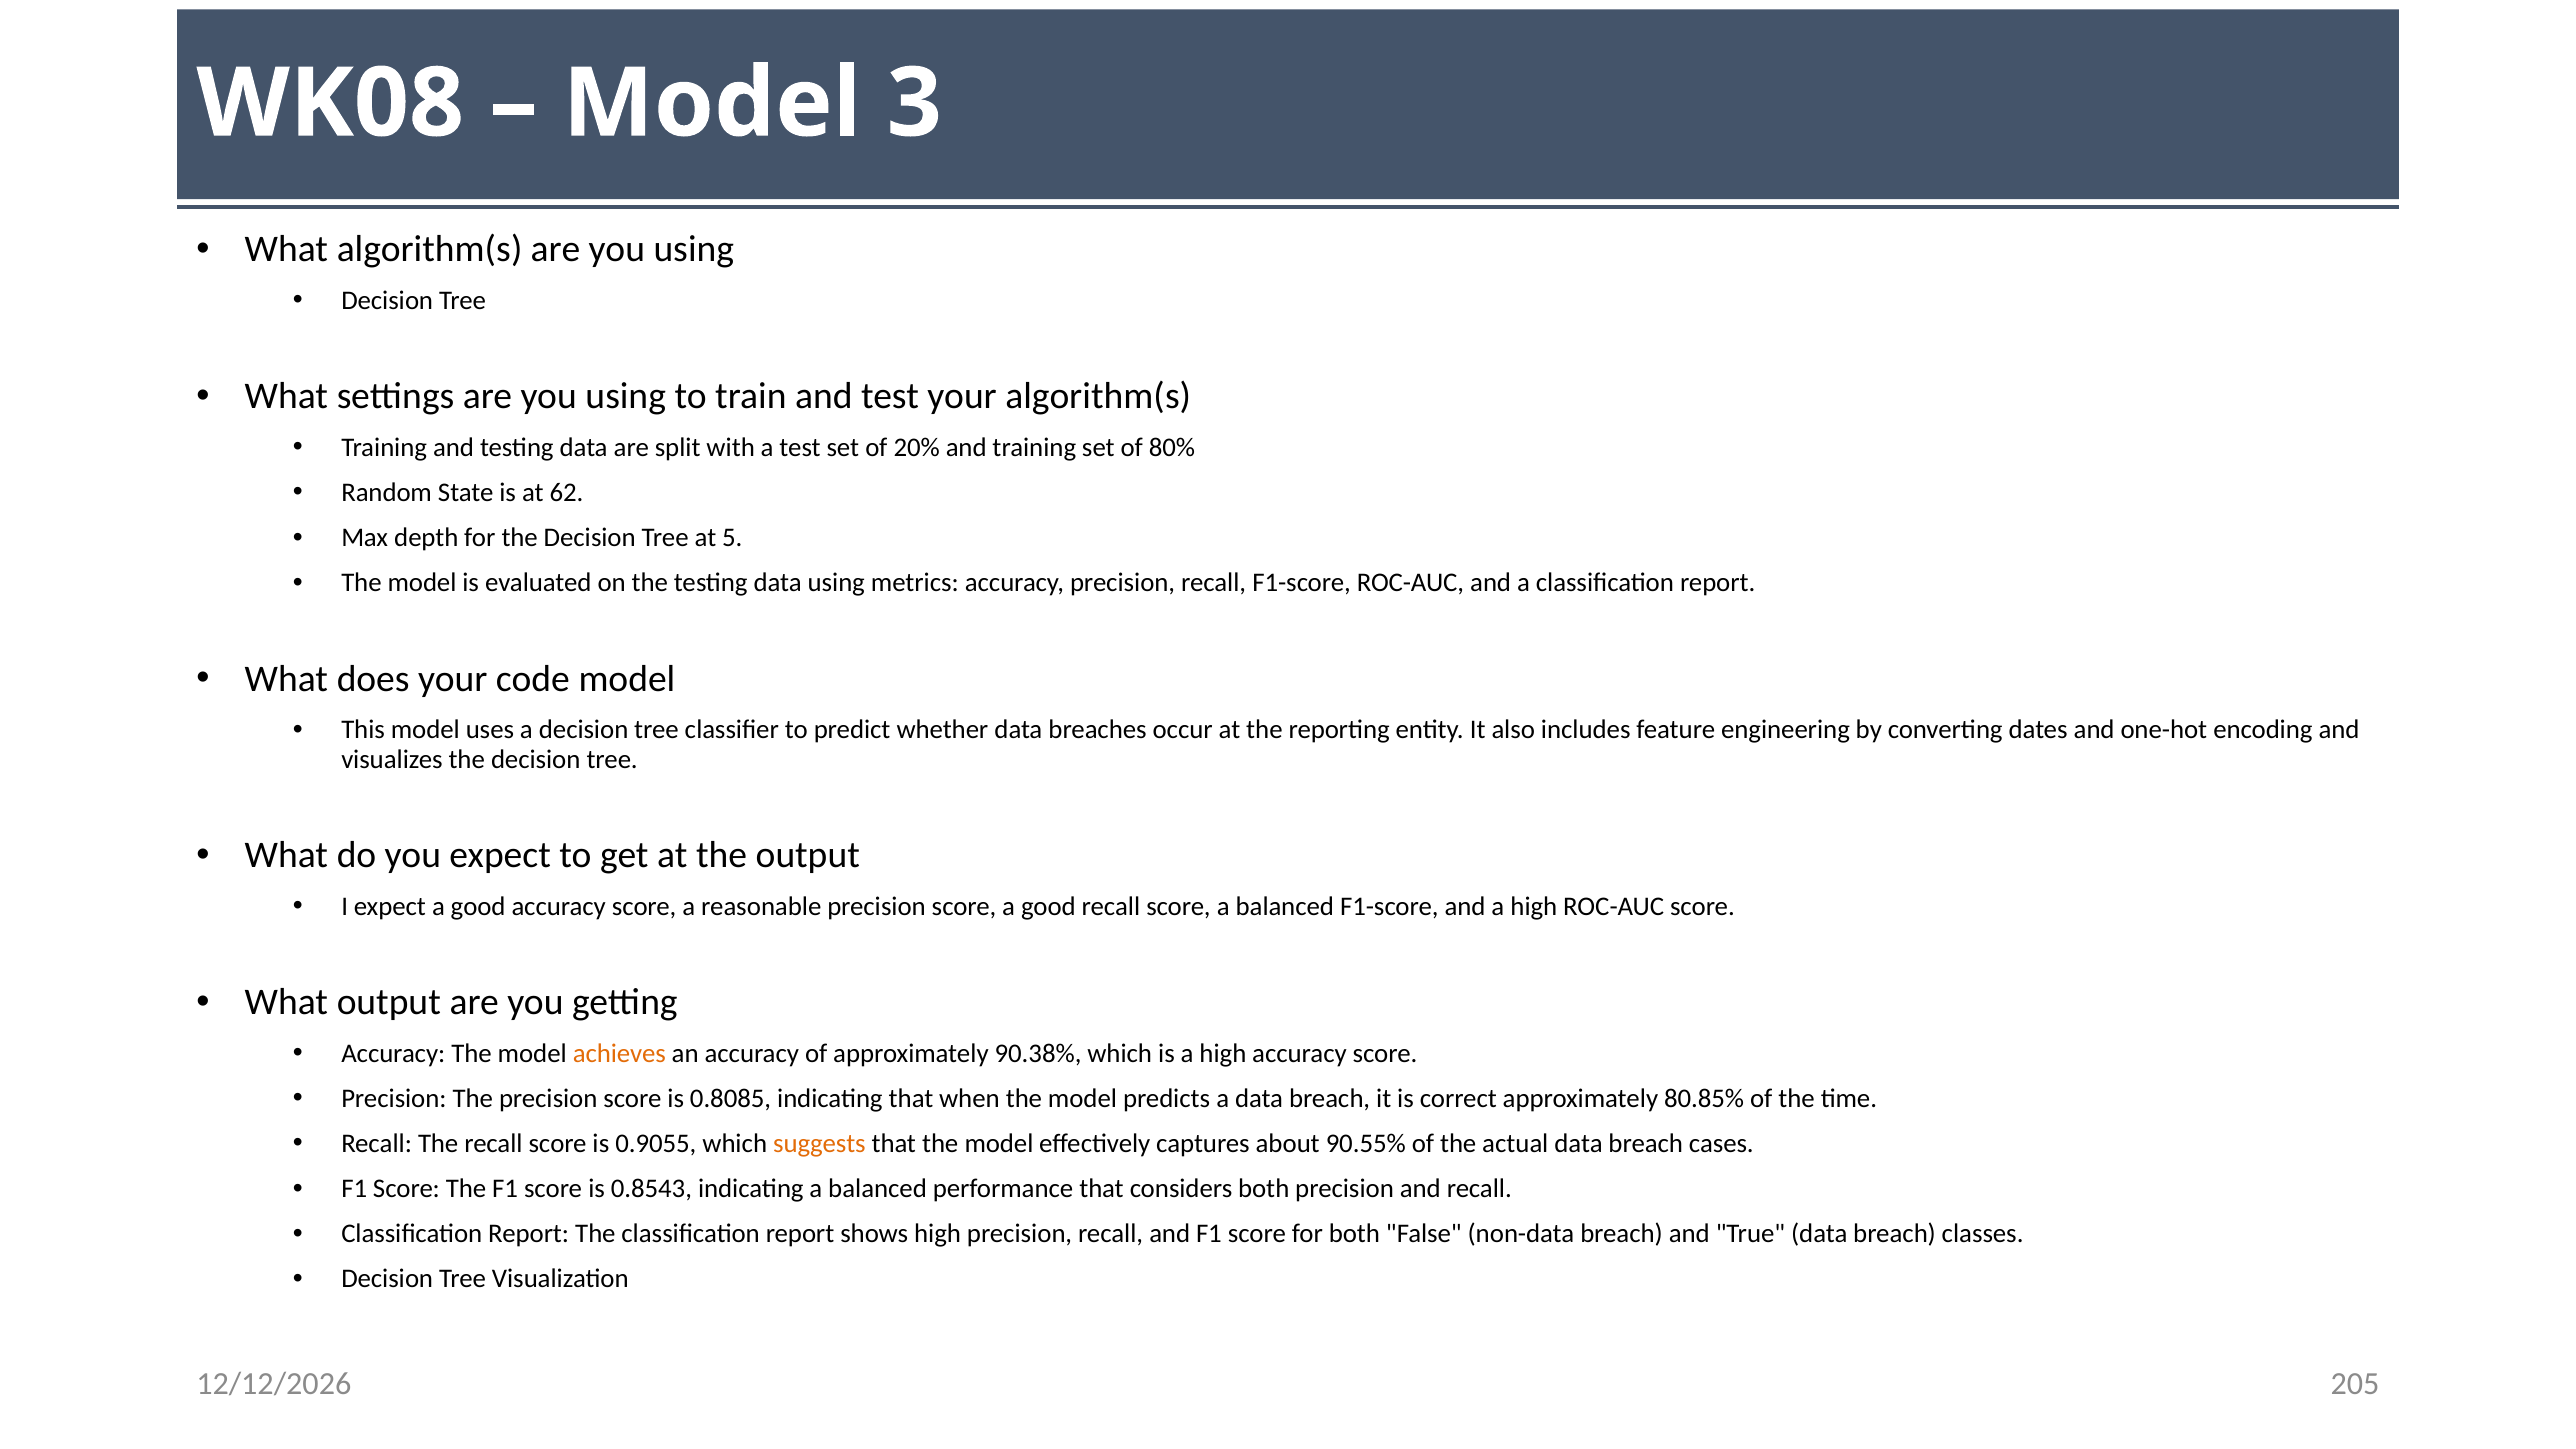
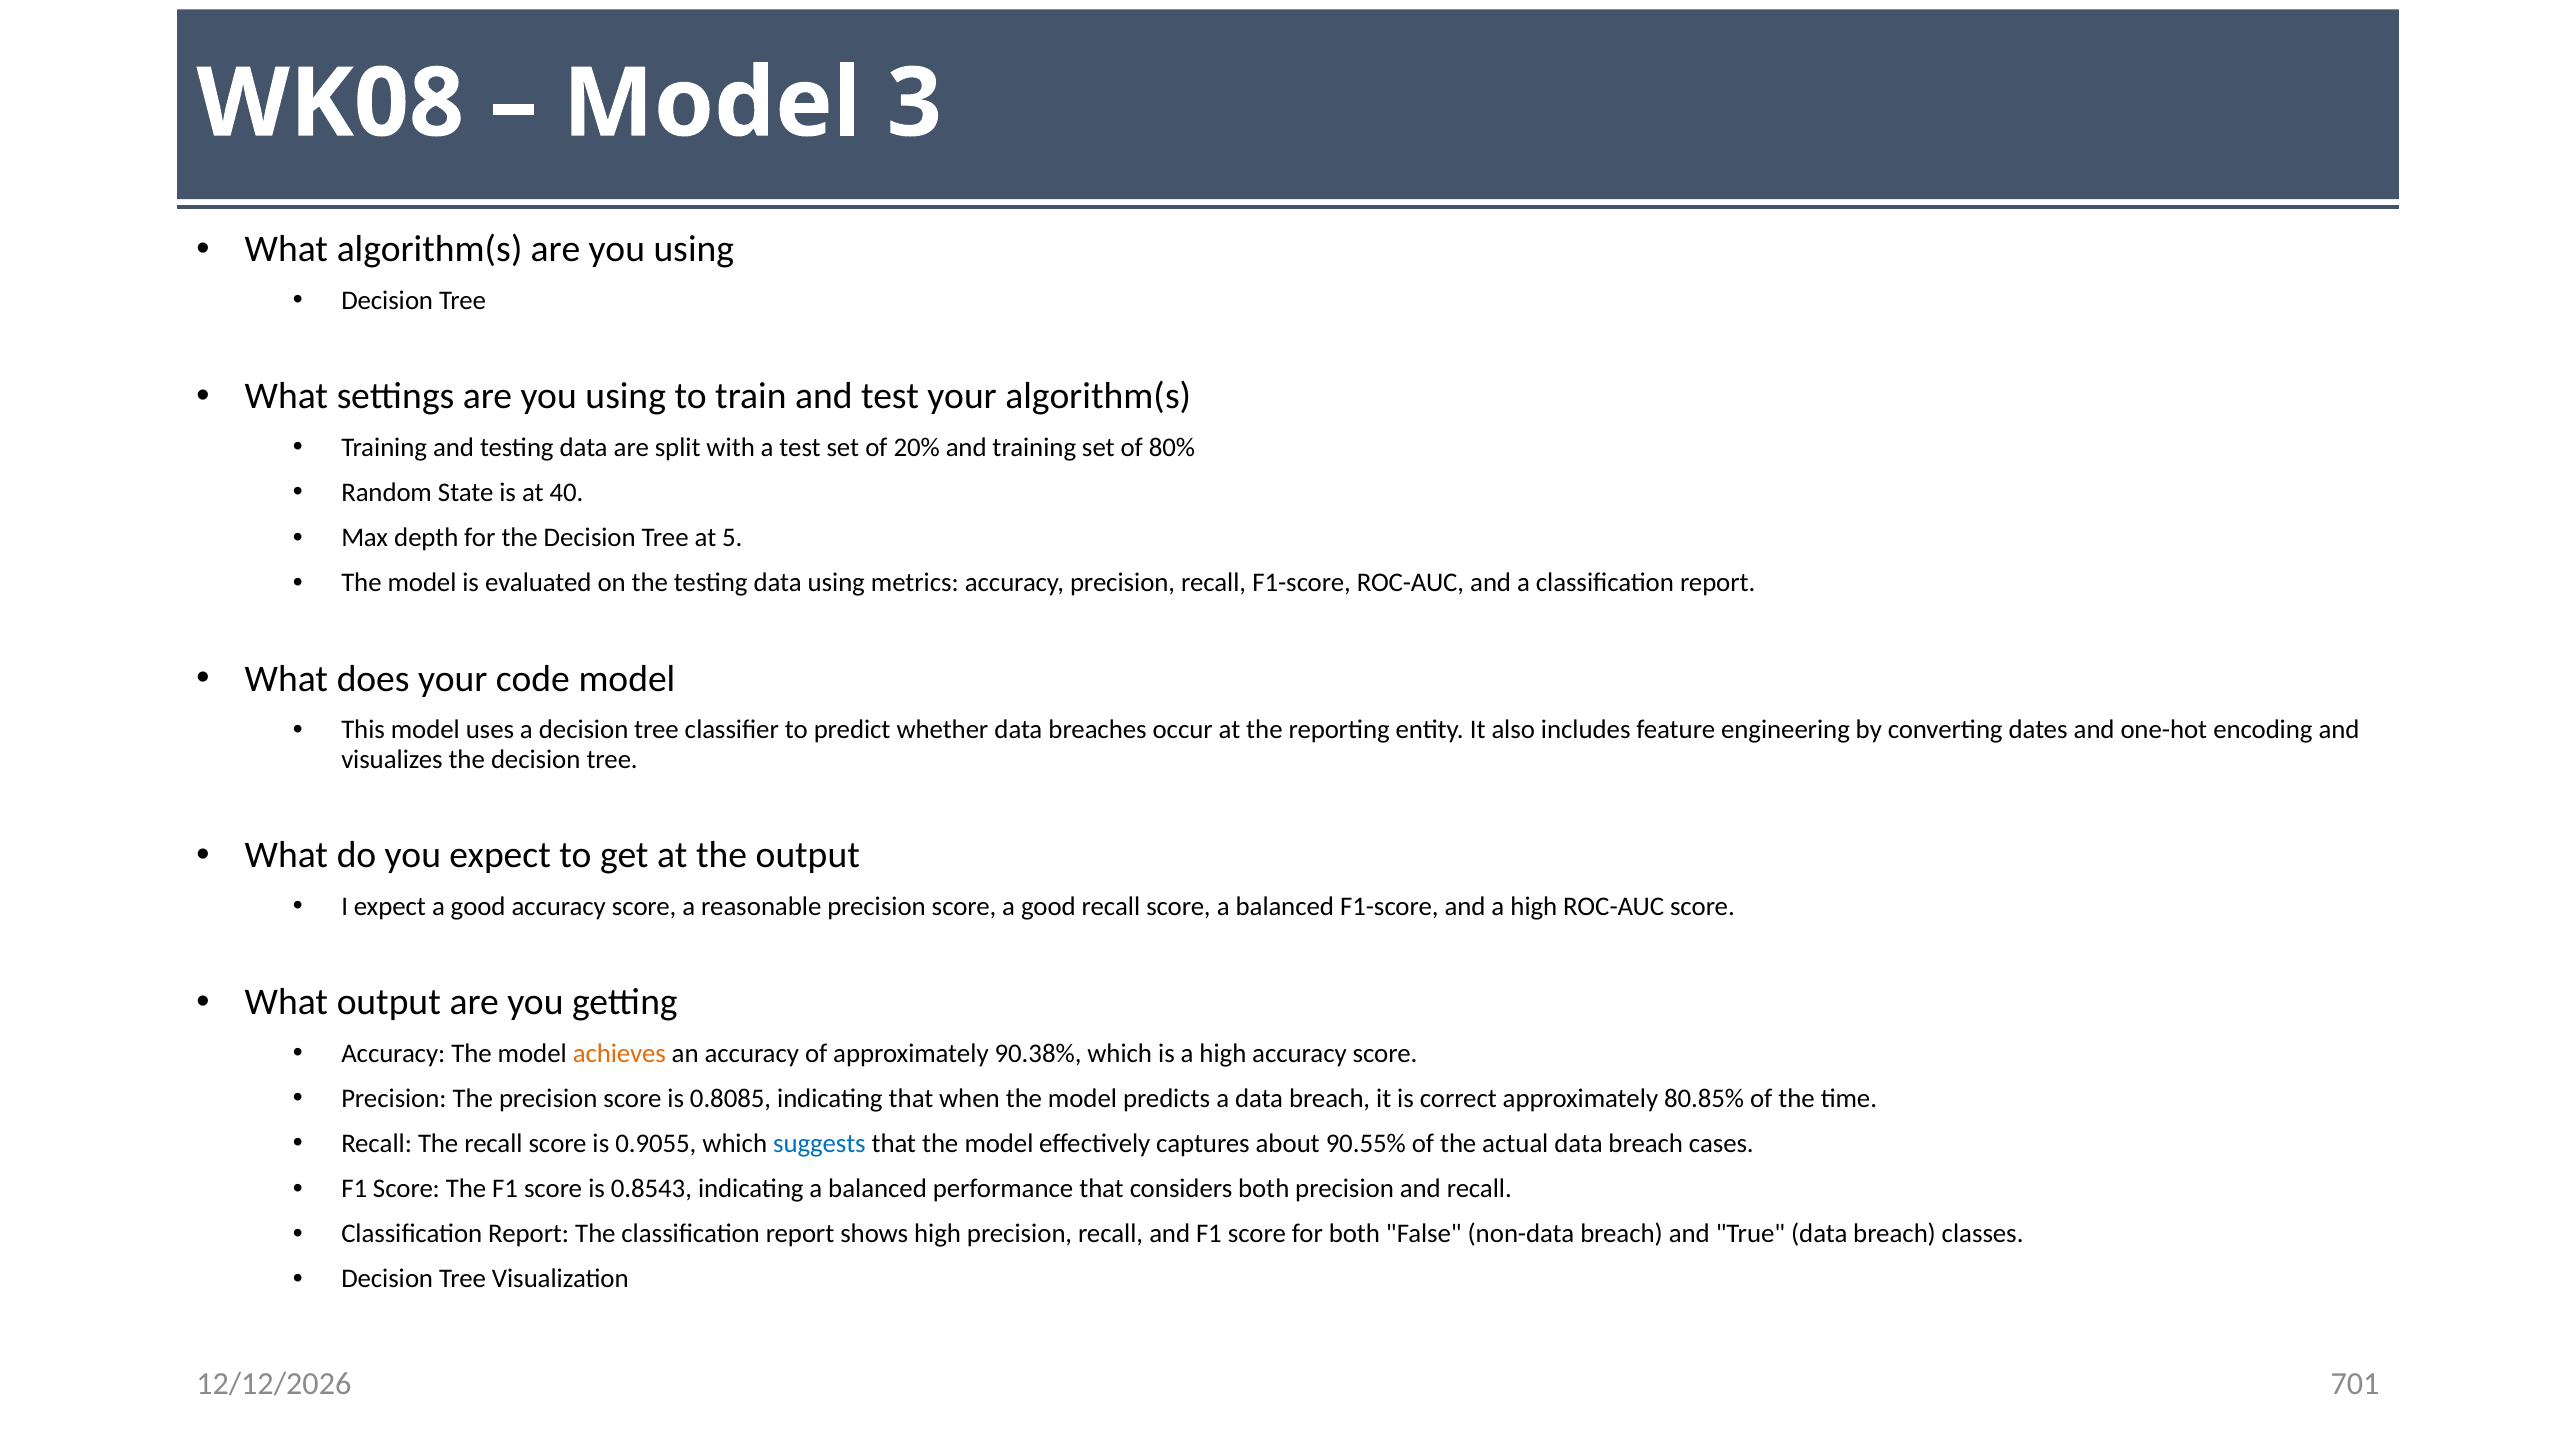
62: 62 -> 40 (567, 493)
suggests colour: orange -> blue (819, 1144)
205: 205 -> 701 (2355, 1383)
